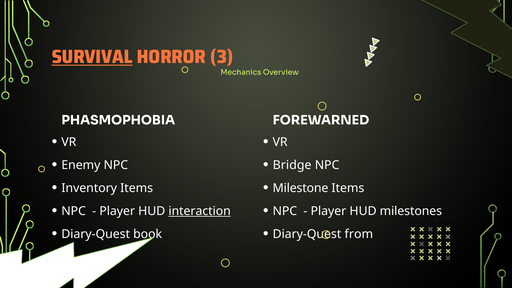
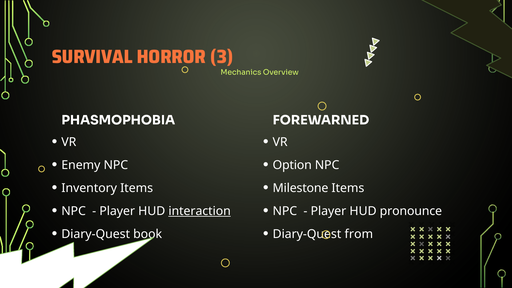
SURVIVAL underline: present -> none (92, 57)
Bridge: Bridge -> Option (292, 165)
milestones: milestones -> pronounce (411, 211)
